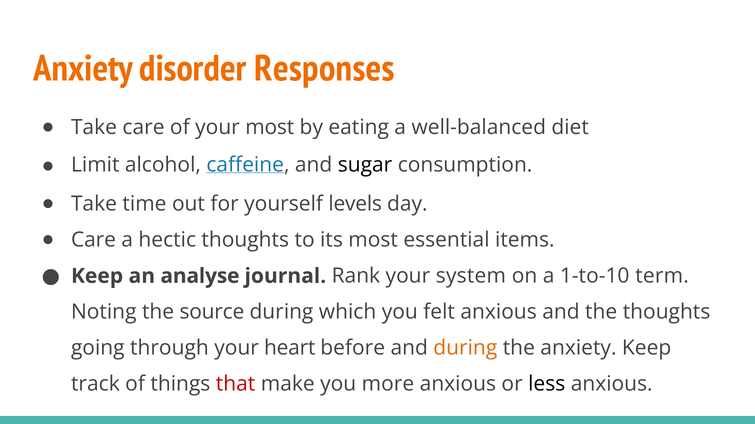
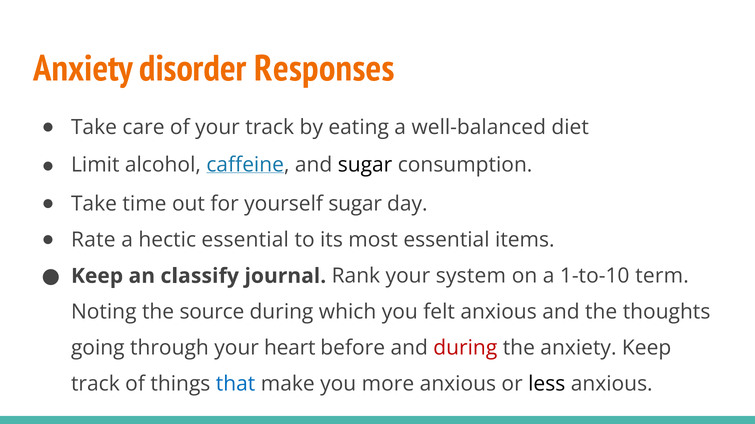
your most: most -> track (270, 128)
yourself levels: levels -> sugar (355, 204)
Care: Care -> Rate (93, 240)
hectic thoughts: thoughts -> essential (245, 240)
analyse: analyse -> classify (200, 276)
during colour: orange -> red (465, 348)
that colour: red -> blue (236, 384)
